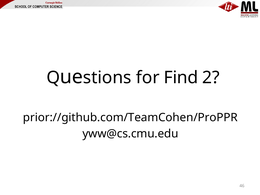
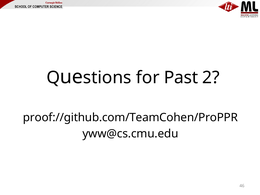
Find: Find -> Past (181, 77)
prior://github.com/TeamCohen/ProPPR: prior://github.com/TeamCohen/ProPPR -> proof://github.com/TeamCohen/ProPPR (130, 118)
